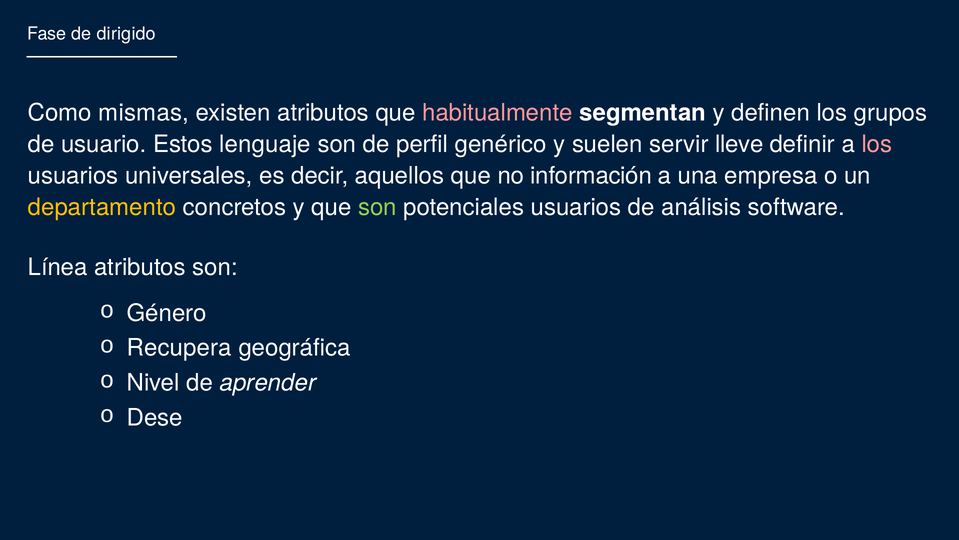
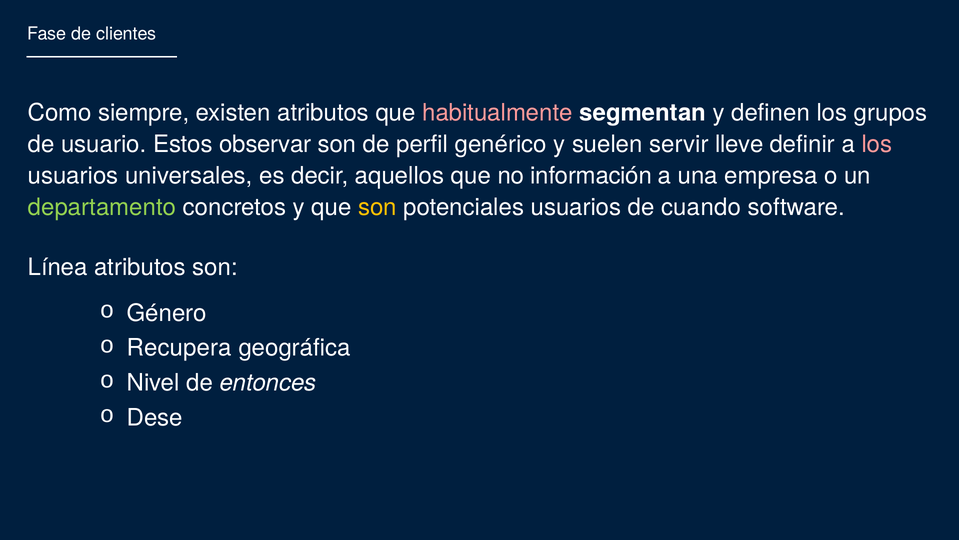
dirigido: dirigido -> clientes (126, 34)
mismas: mismas -> siempre (144, 112)
lenguaje: lenguaje -> observar (265, 144)
departamento colour: yellow -> light green (102, 207)
son colour: light green -> yellow (377, 207)
análisis: análisis -> cuando (701, 207)
aprender: aprender -> entonces (268, 382)
